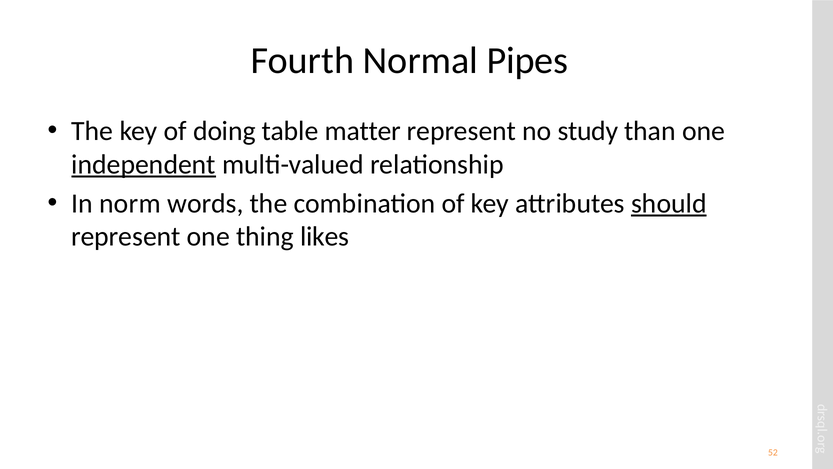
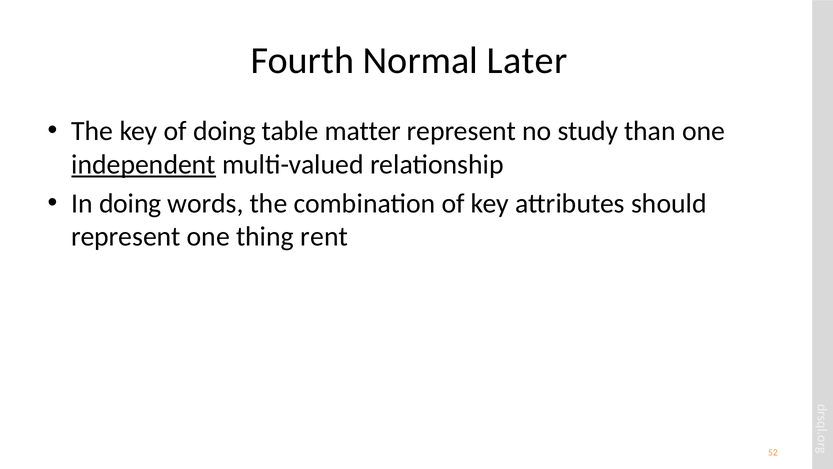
Pipes: Pipes -> Later (527, 60)
In norm: norm -> doing (130, 203)
should underline: present -> none (669, 203)
likes: likes -> rent (324, 237)
